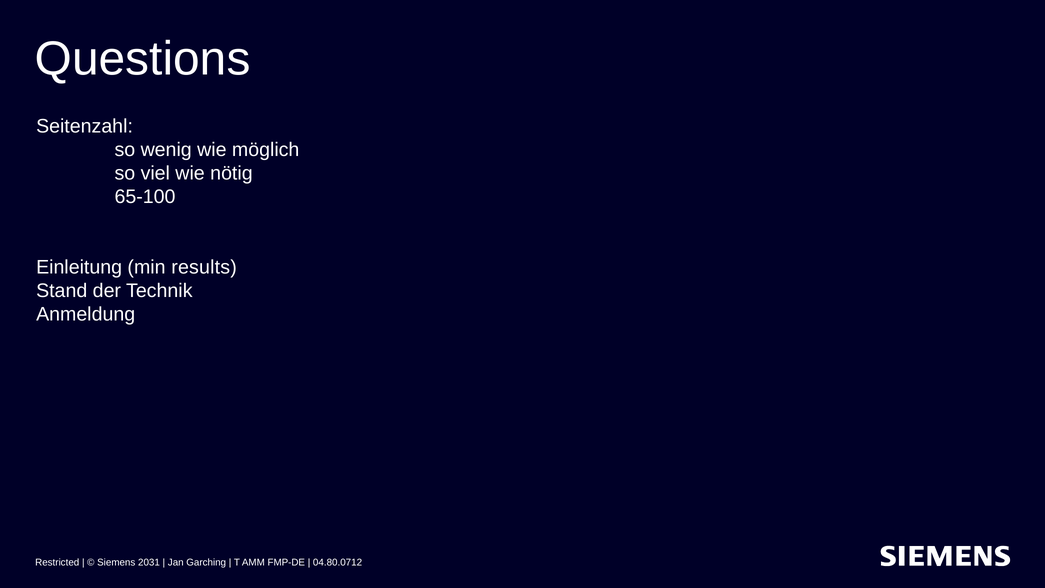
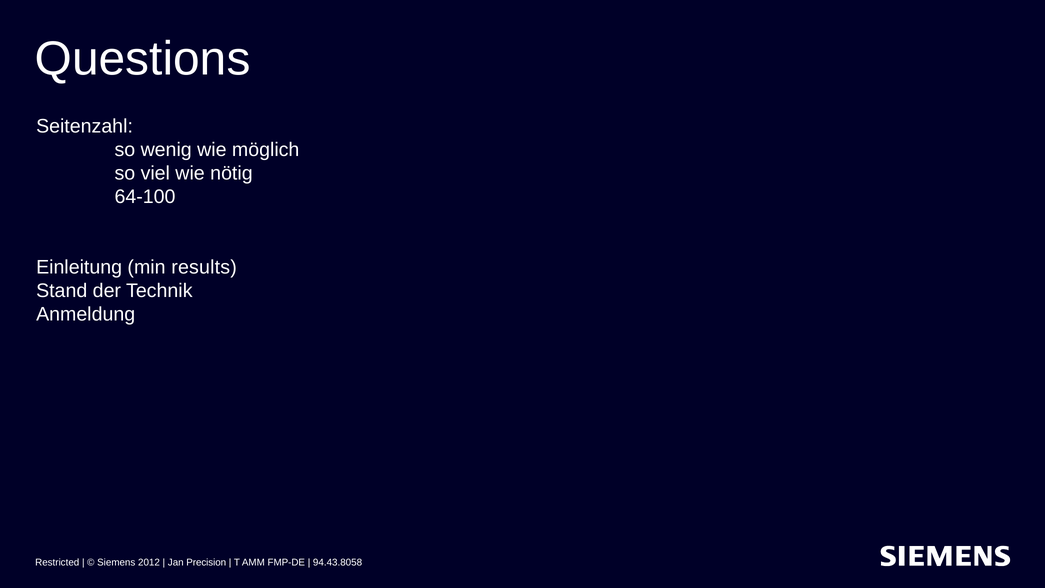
65-100: 65-100 -> 64-100 (145, 197)
2031: 2031 -> 2012 (149, 562)
Garching: Garching -> Precision (206, 562)
04.80.0712: 04.80.0712 -> 94.43.8058 (338, 562)
